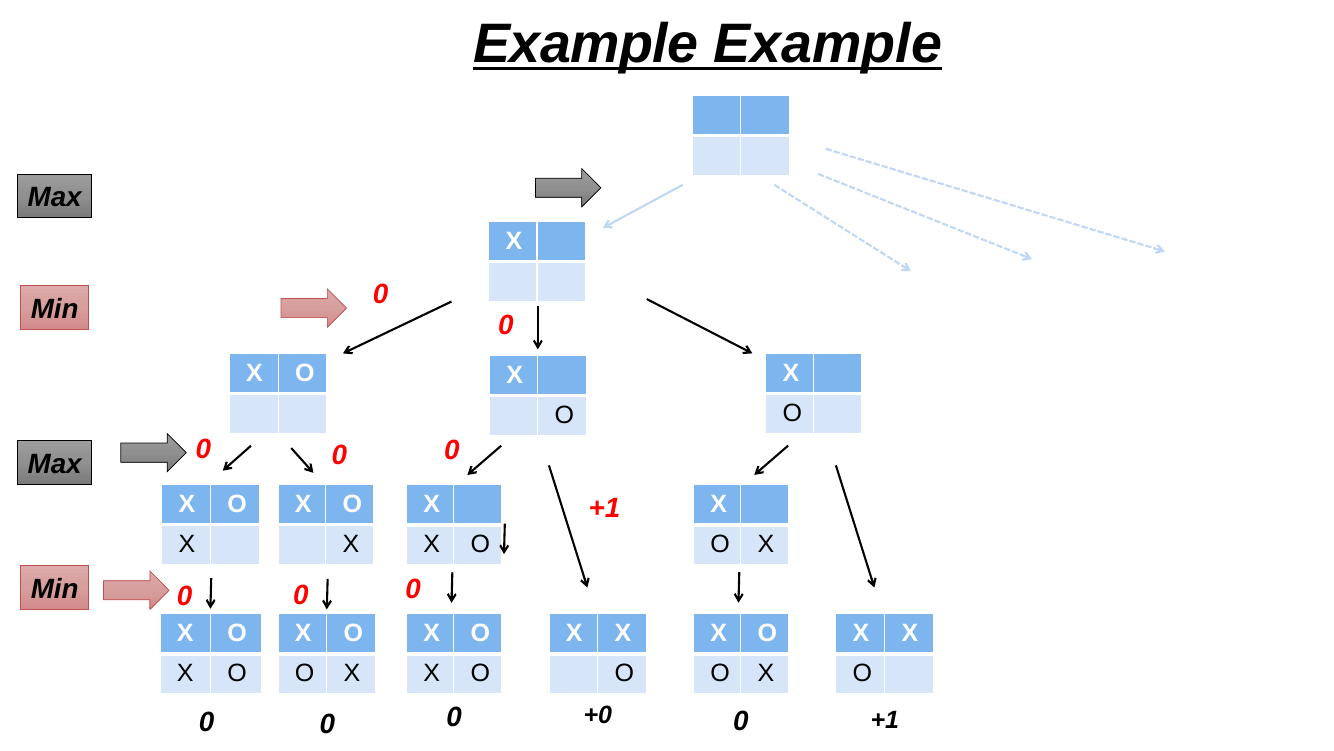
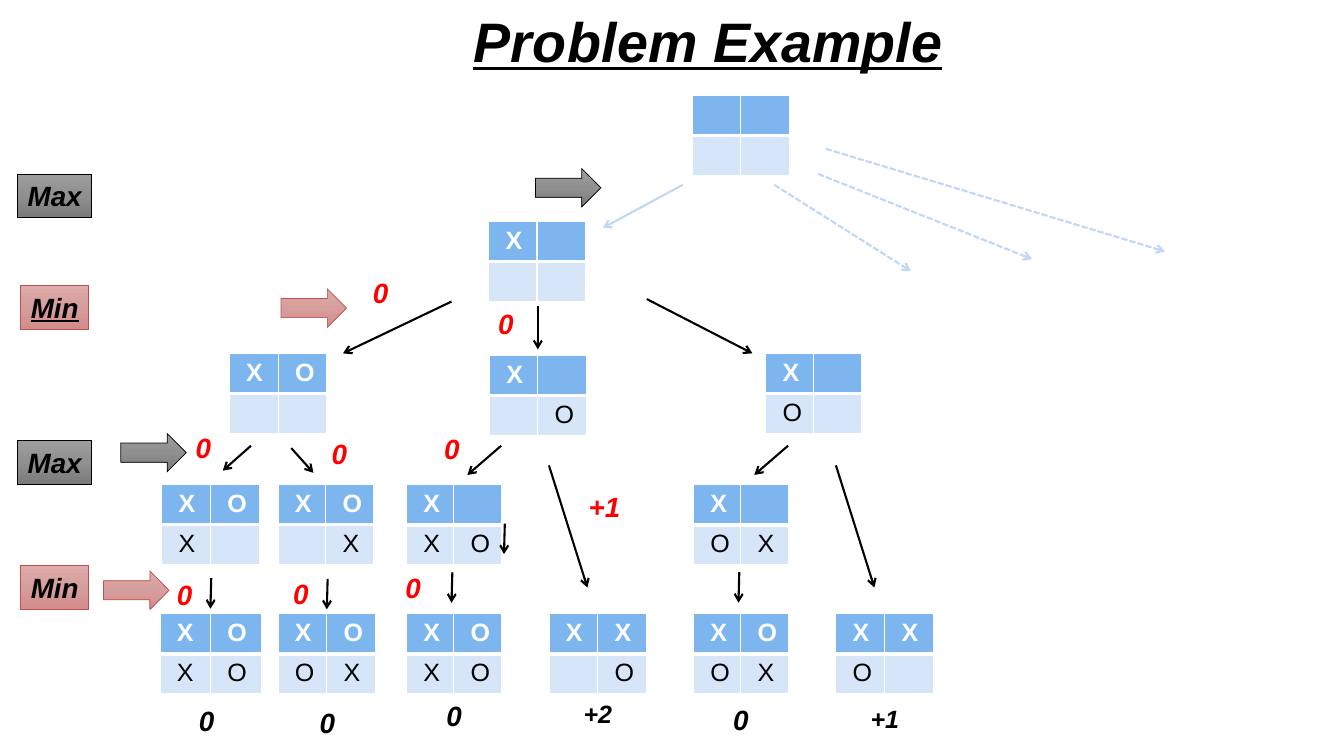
Example: Example -> Problem (586, 44)
Min underline: none -> present (55, 309)
+0: +0 -> +2 (598, 715)
